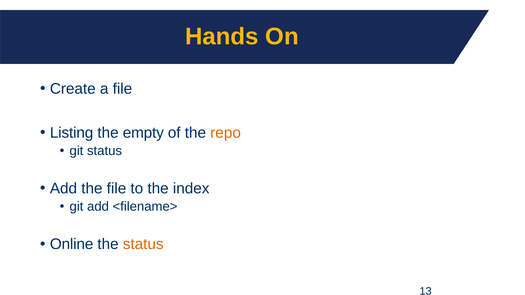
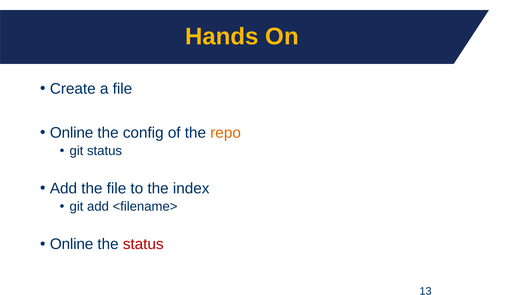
Listing: Listing -> Online (72, 133)
empty: empty -> config (143, 133)
status colour: orange -> red (143, 245)
